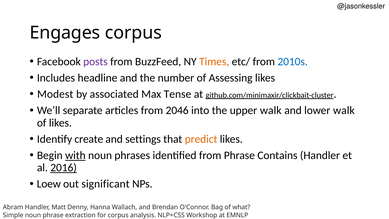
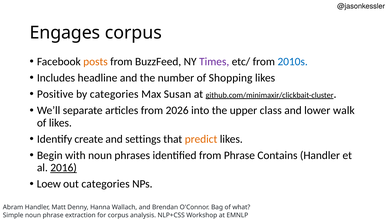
posts colour: purple -> orange (95, 61)
Times colour: orange -> purple (214, 61)
Assessing: Assessing -> Shopping (231, 78)
Modest: Modest -> Positive (55, 94)
by associated: associated -> categories (114, 94)
Tense: Tense -> Susan (177, 94)
2046: 2046 -> 2026 (177, 110)
upper walk: walk -> class (271, 110)
with underline: present -> none (75, 155)
out significant: significant -> categories (106, 184)
